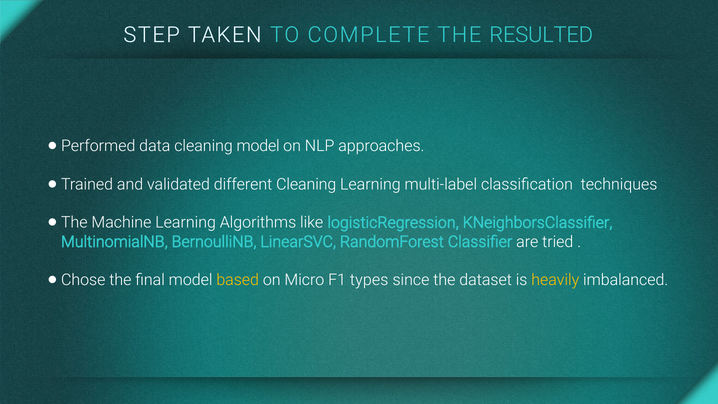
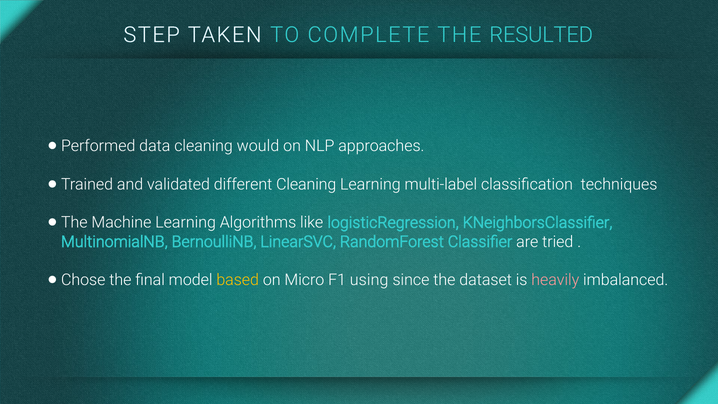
cleaning model: model -> would (258, 146)
types: types -> using (369, 280)
heavily colour: yellow -> pink (555, 280)
